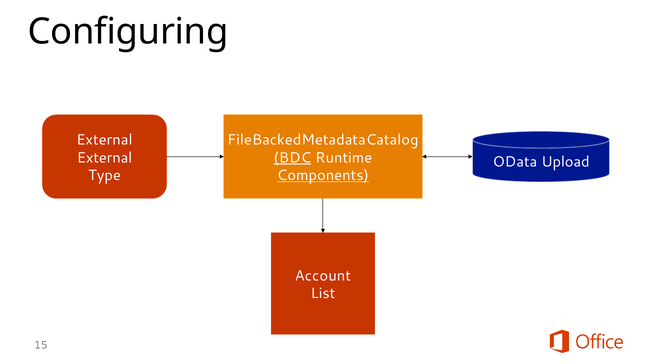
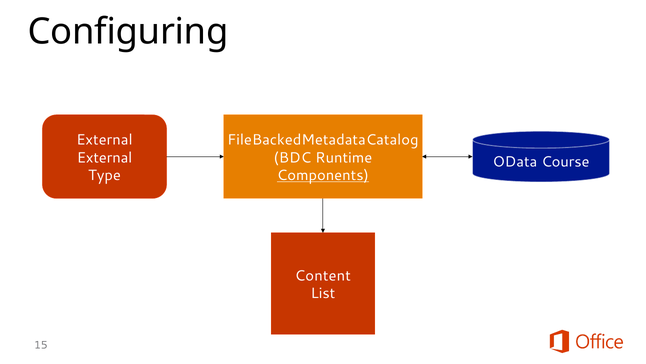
BDC underline: present -> none (292, 157)
Upload: Upload -> Course (565, 162)
Account: Account -> Content (323, 275)
